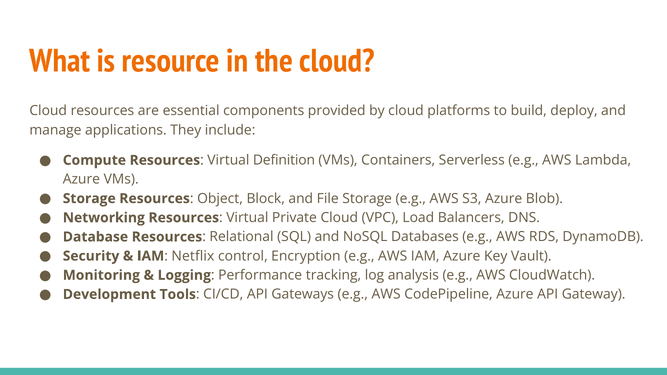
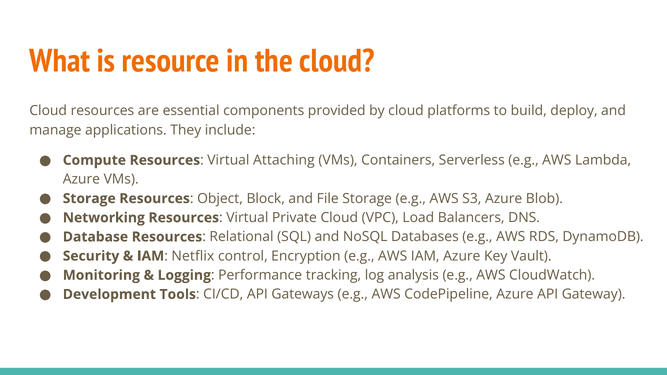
Definition: Definition -> Attaching (284, 160)
